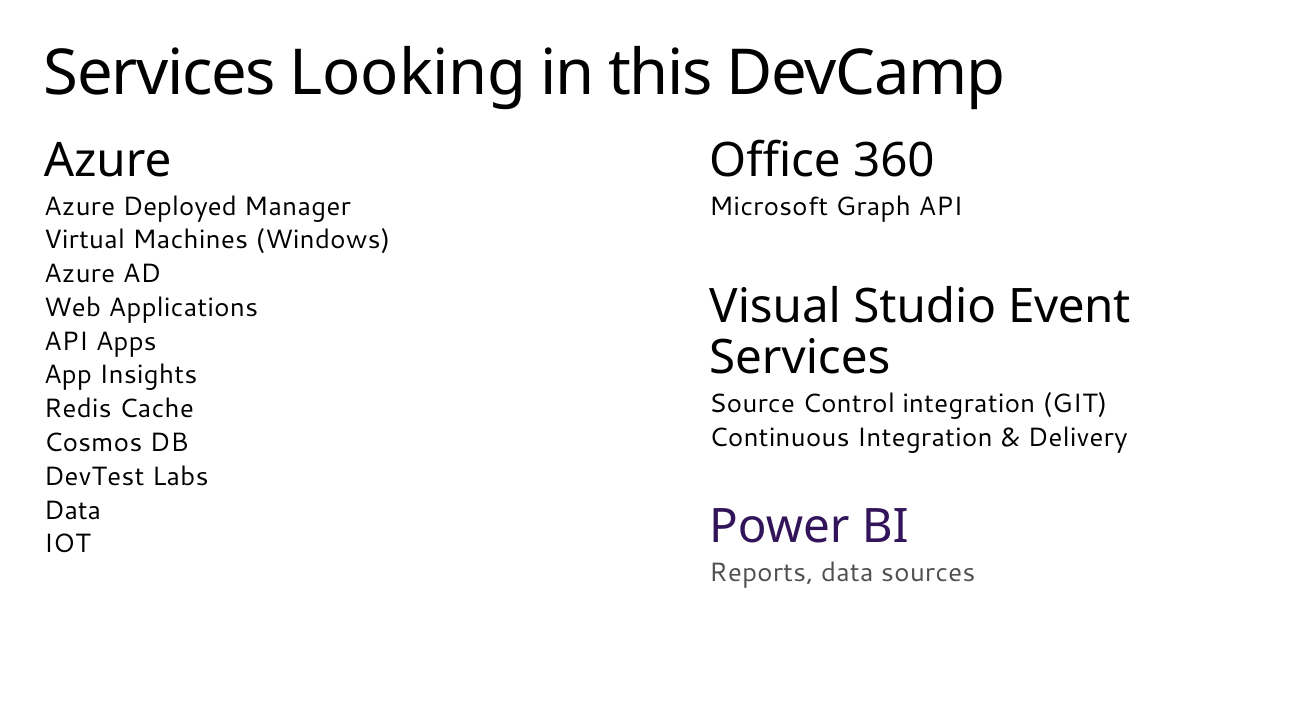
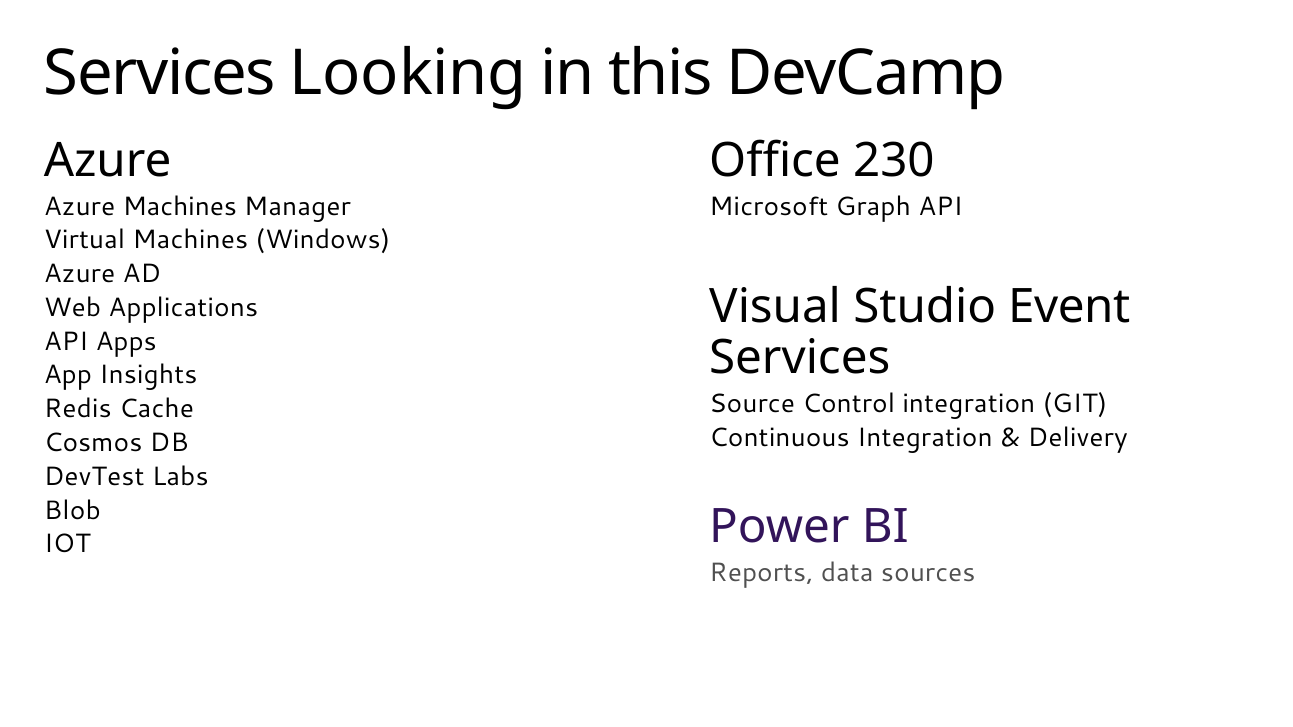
360: 360 -> 230 (894, 161)
Azure Deployed: Deployed -> Machines (180, 206)
Data: Data -> Blob (72, 511)
